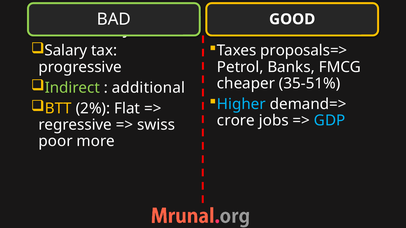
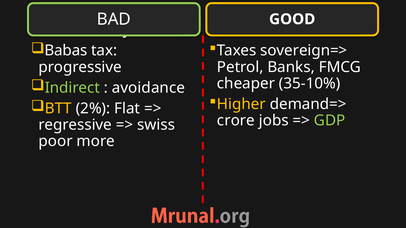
Salary: Salary -> Babas (66, 51)
proposals=>: proposals=> -> sovereign=> (304, 51)
35-51%: 35-51% -> 35-10% (310, 84)
additional: additional -> avoidance (148, 88)
Higher colour: light blue -> yellow (241, 104)
GDP colour: light blue -> light green (330, 121)
